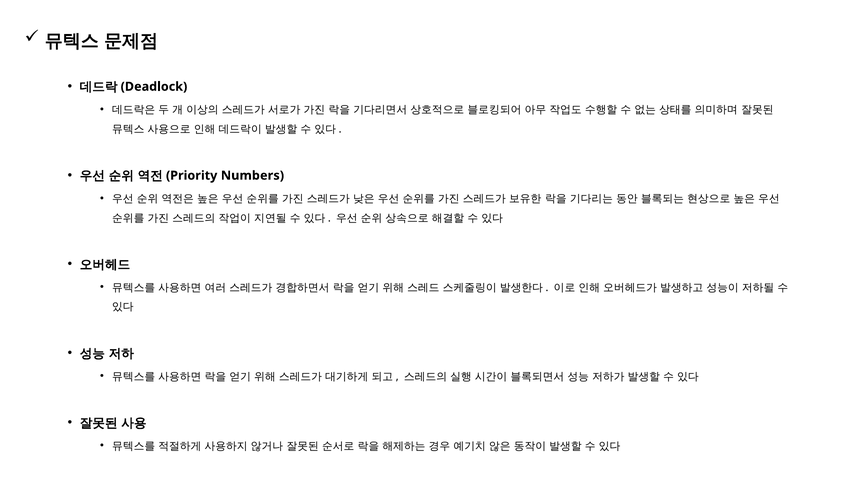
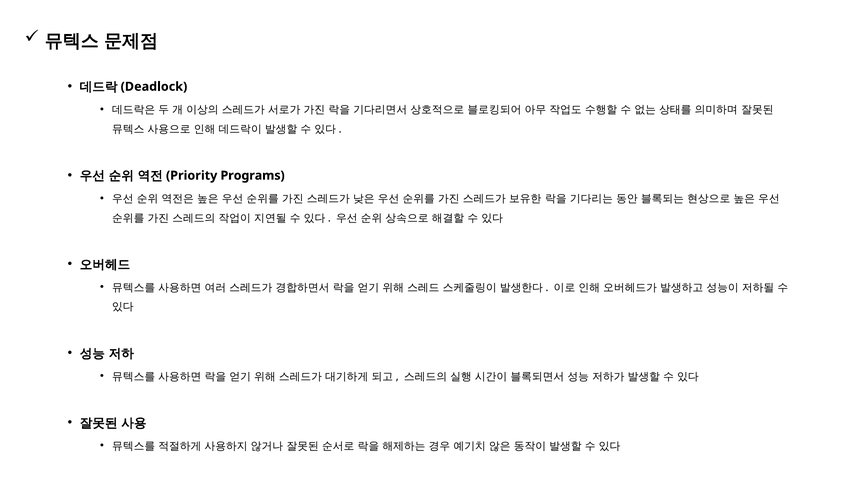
Numbers: Numbers -> Programs (253, 175)
